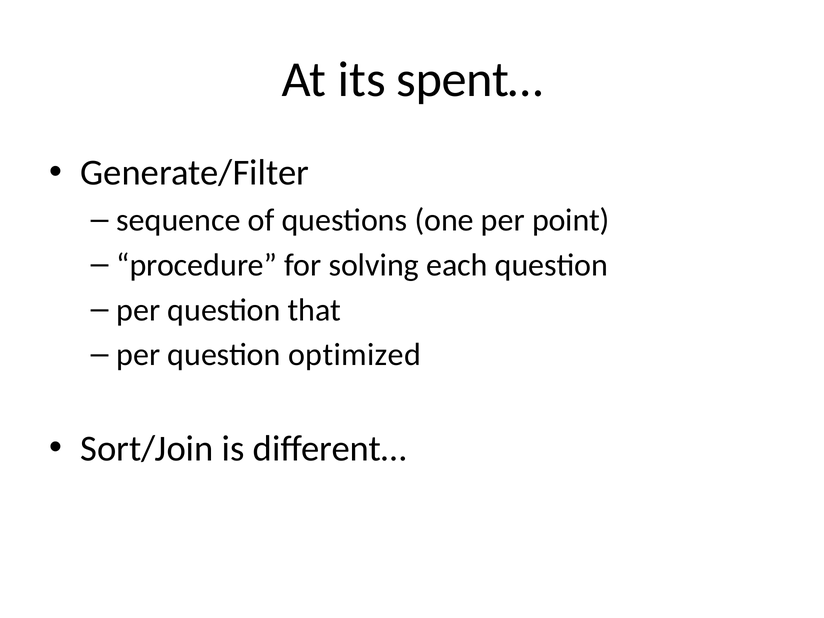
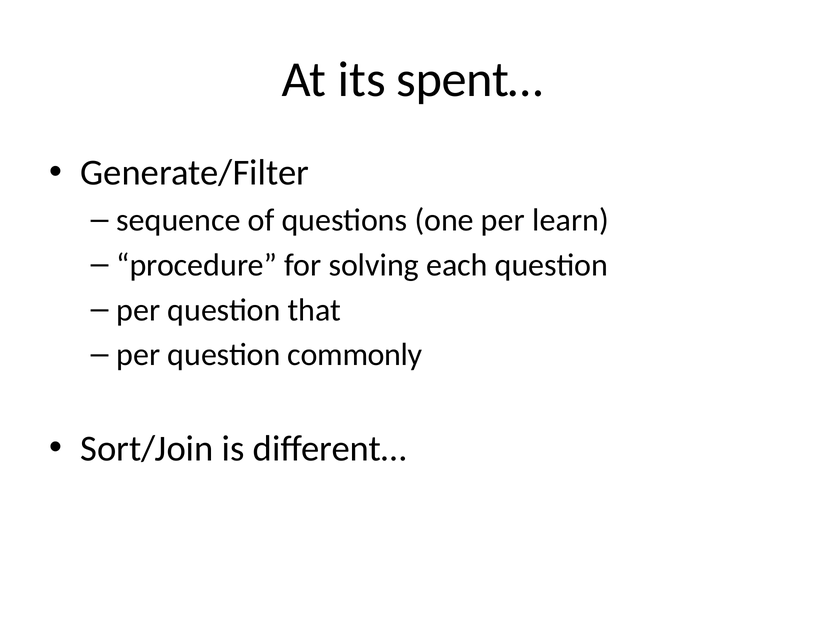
point: point -> learn (571, 220)
optimized: optimized -> commonly (355, 355)
